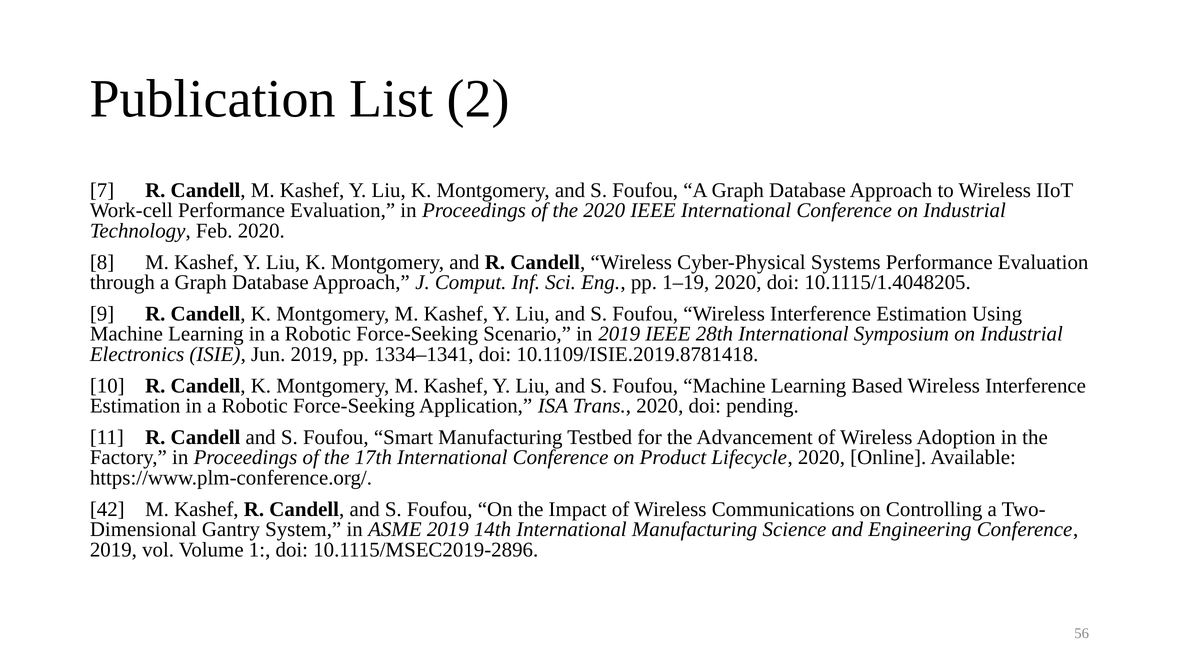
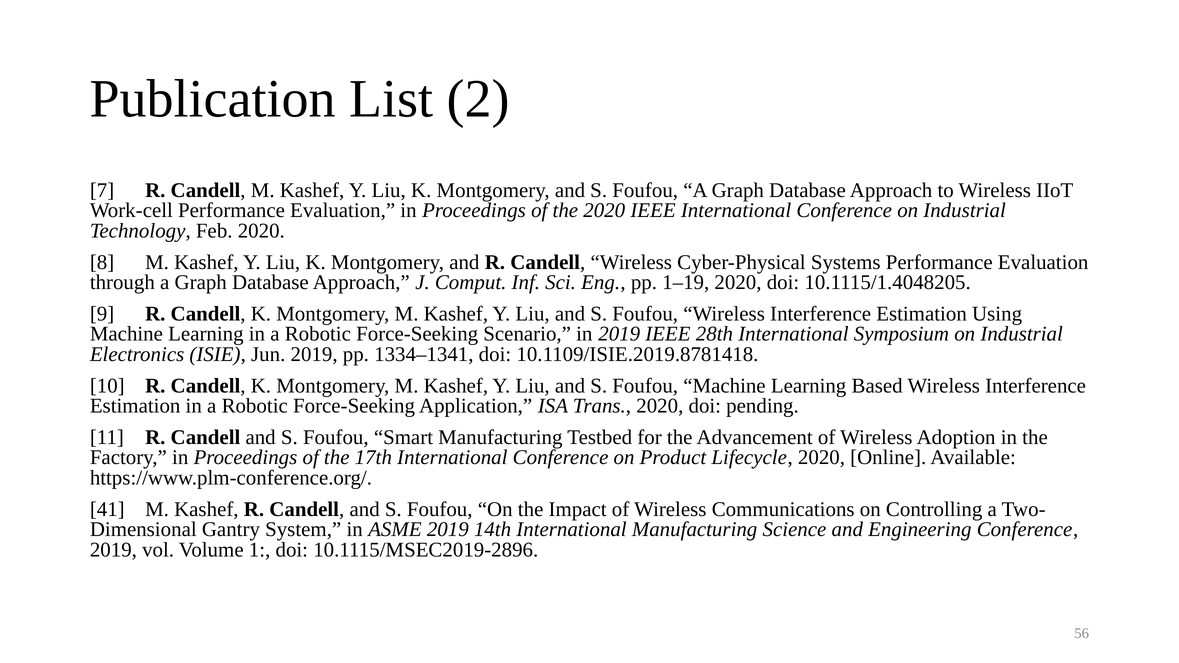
42: 42 -> 41 (107, 509)
